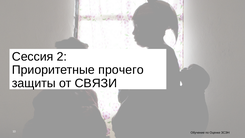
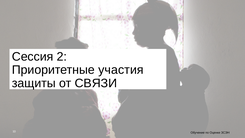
прочего: прочего -> участия (121, 70)
